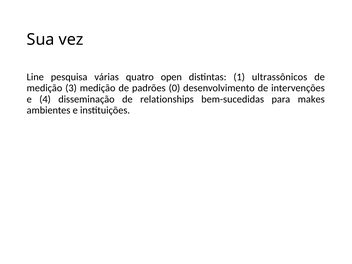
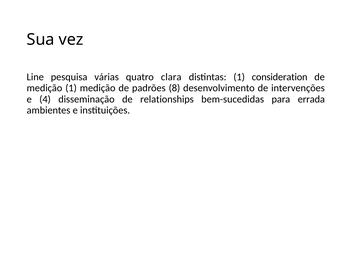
open: open -> clara (171, 77)
ultrassônicos: ultrassônicos -> consideration (280, 77)
medição 3: 3 -> 1 (71, 88)
0: 0 -> 8 (174, 88)
makes: makes -> errada (311, 99)
